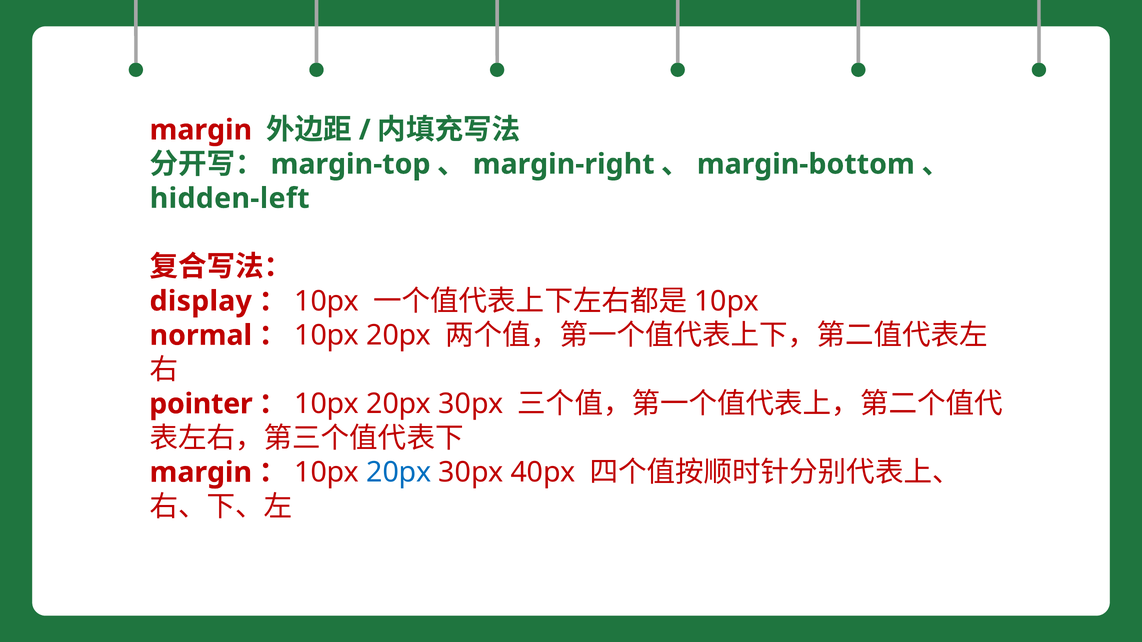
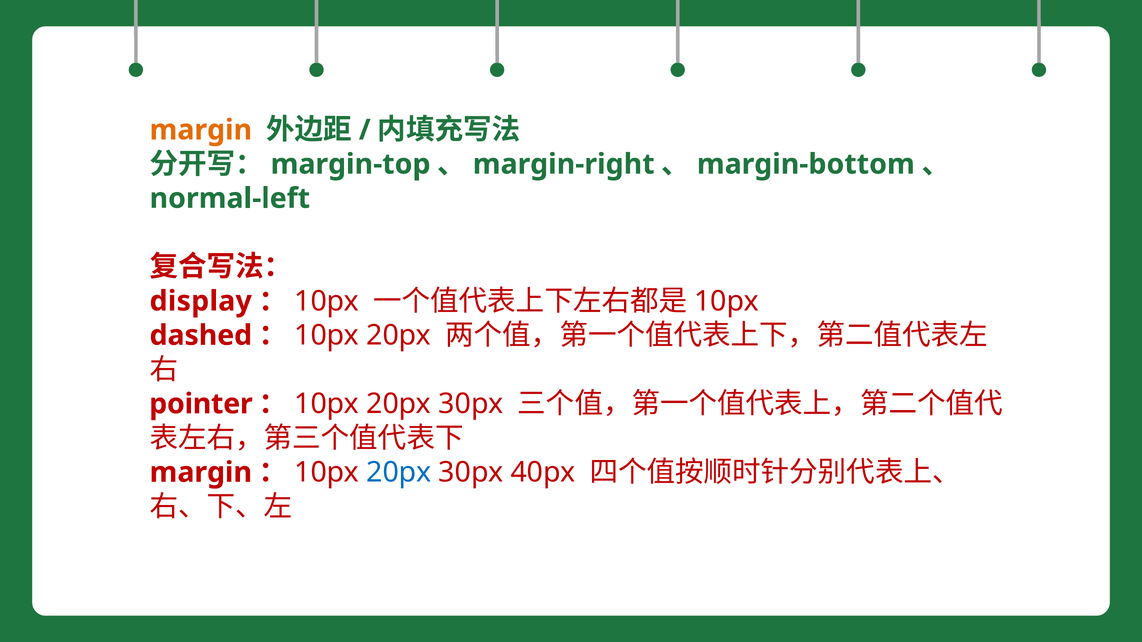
margin colour: red -> orange (201, 130)
hidden-left: hidden-left -> normal-left (230, 199)
normal: normal -> dashed (201, 336)
